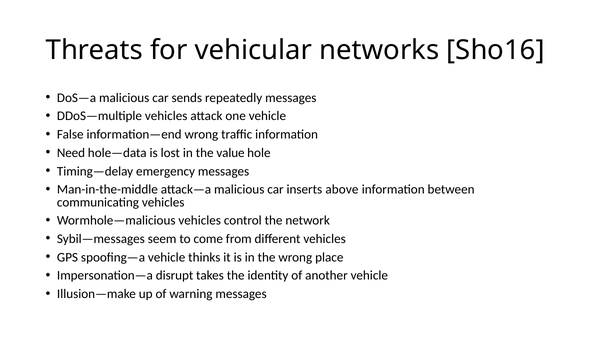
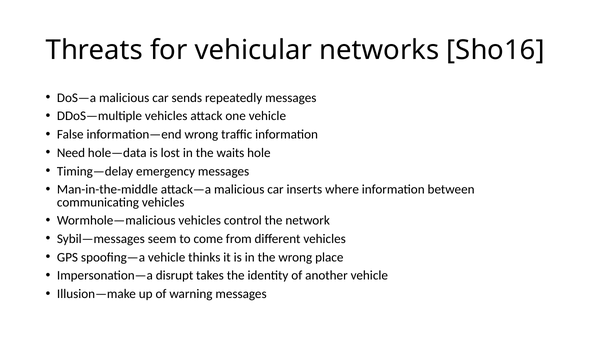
value: value -> waits (230, 153)
above: above -> where (342, 190)
